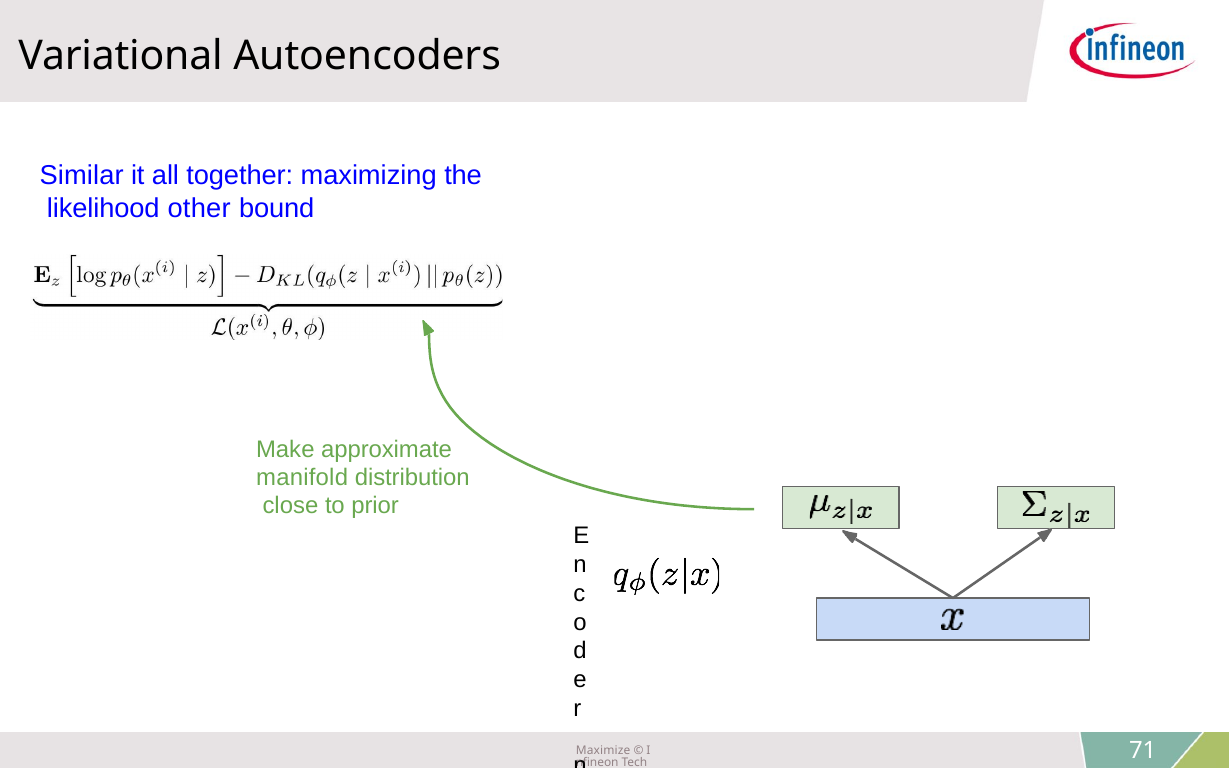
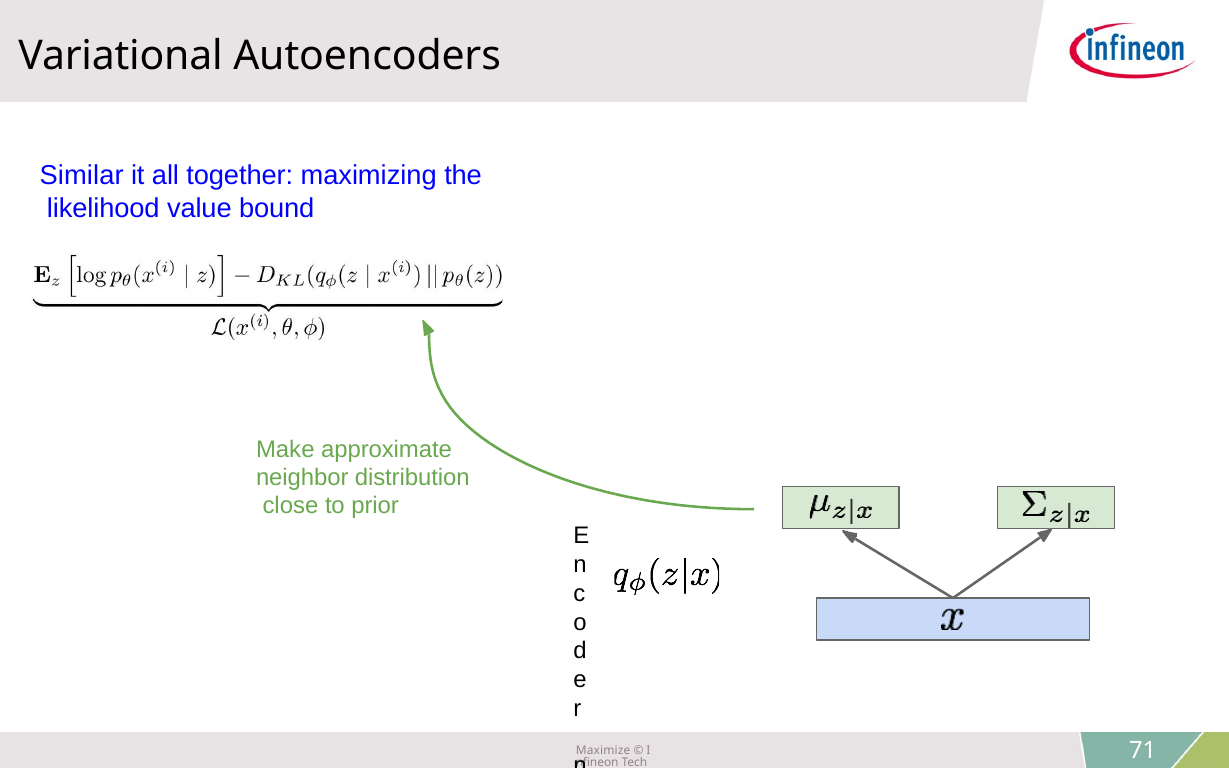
other: other -> value (199, 209)
manifold: manifold -> neighbor (302, 477)
